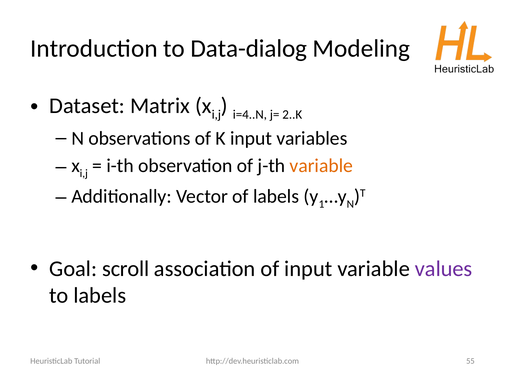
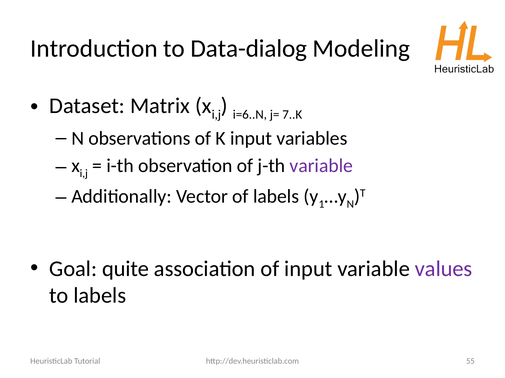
i=4..N: i=4..N -> i=6..N (250, 115)
2..K: 2..K -> 7..K (292, 115)
variable colour: orange -> purple (321, 166)
scroll: scroll -> quite (126, 269)
